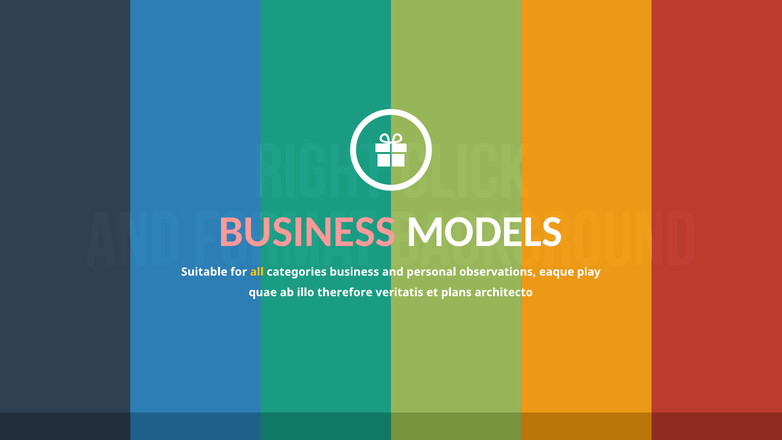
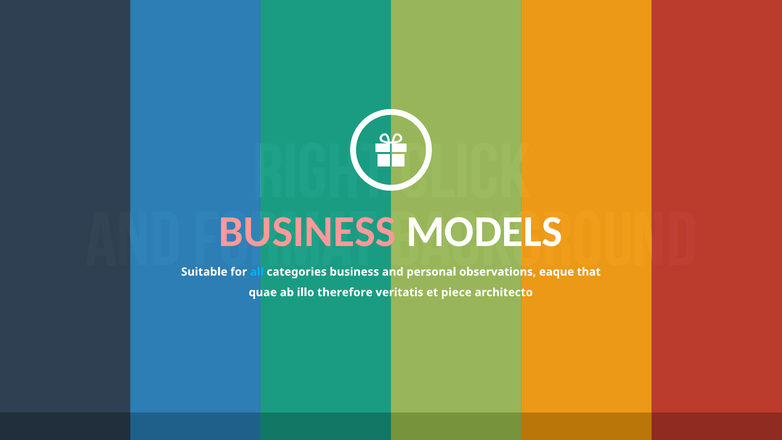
all colour: yellow -> light blue (257, 272)
play: play -> that (589, 272)
plans: plans -> piece (456, 292)
